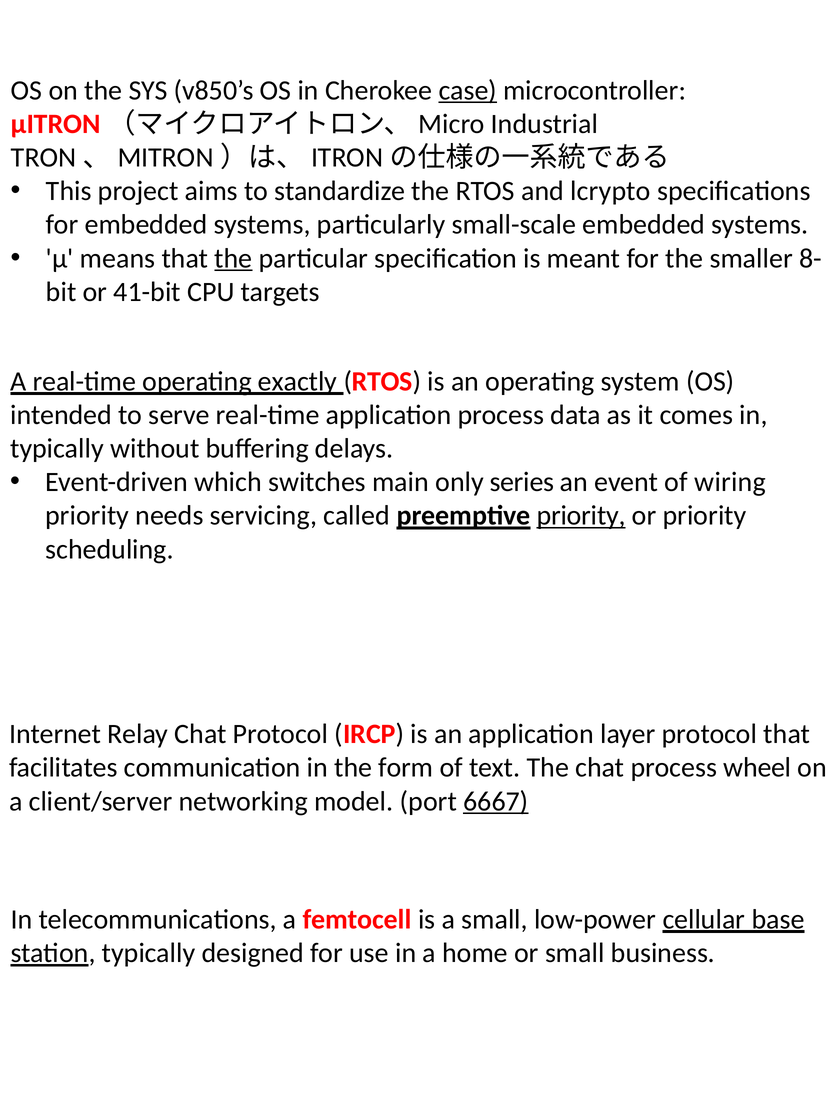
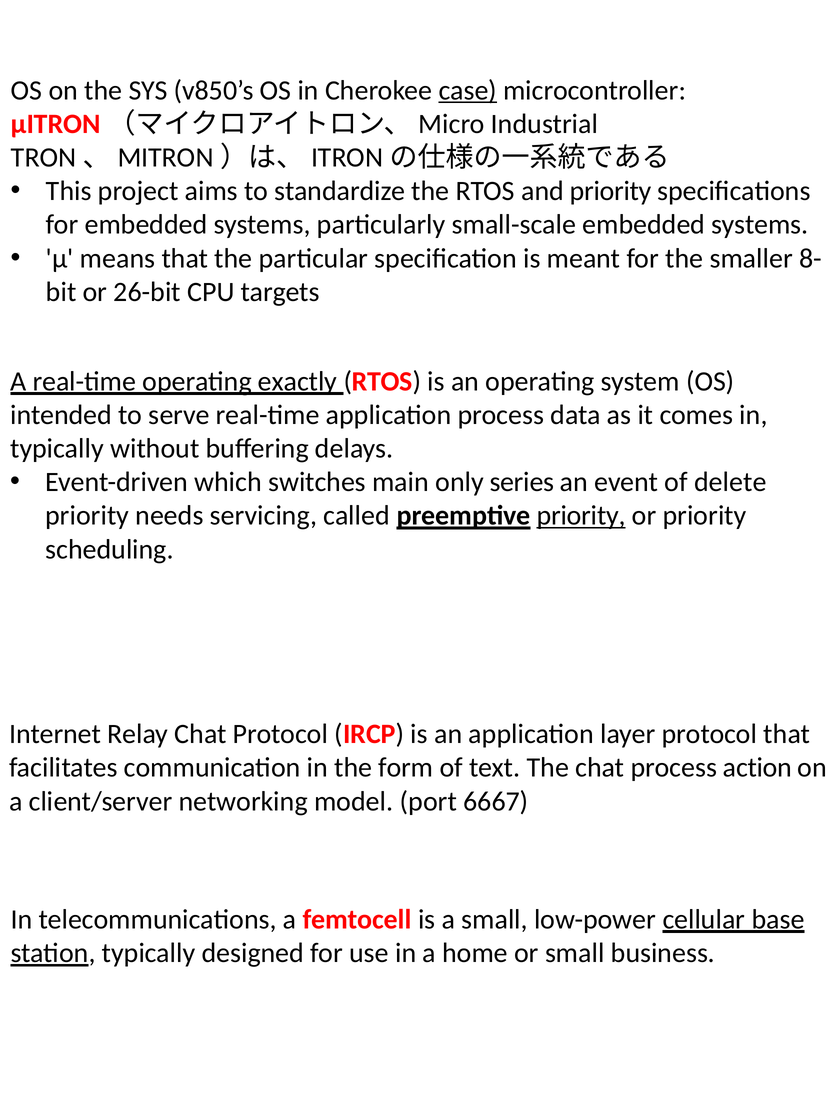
and lcrypto: lcrypto -> priority (611, 191)
the underline: present -> none (233, 258)
41-bit: 41-bit -> 26-bit (147, 292)
wiring: wiring -> delete (730, 482)
wheel: wheel -> action (757, 768)
6667 underline: present -> none (496, 801)
